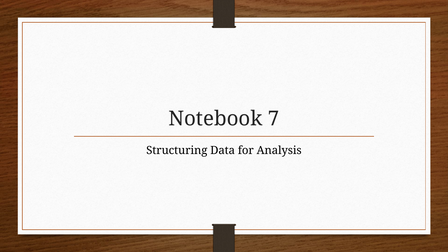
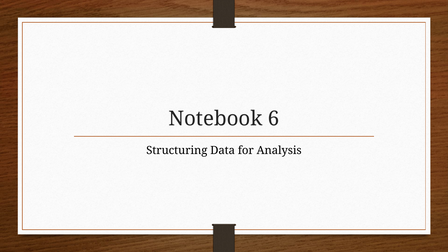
7: 7 -> 6 (274, 119)
